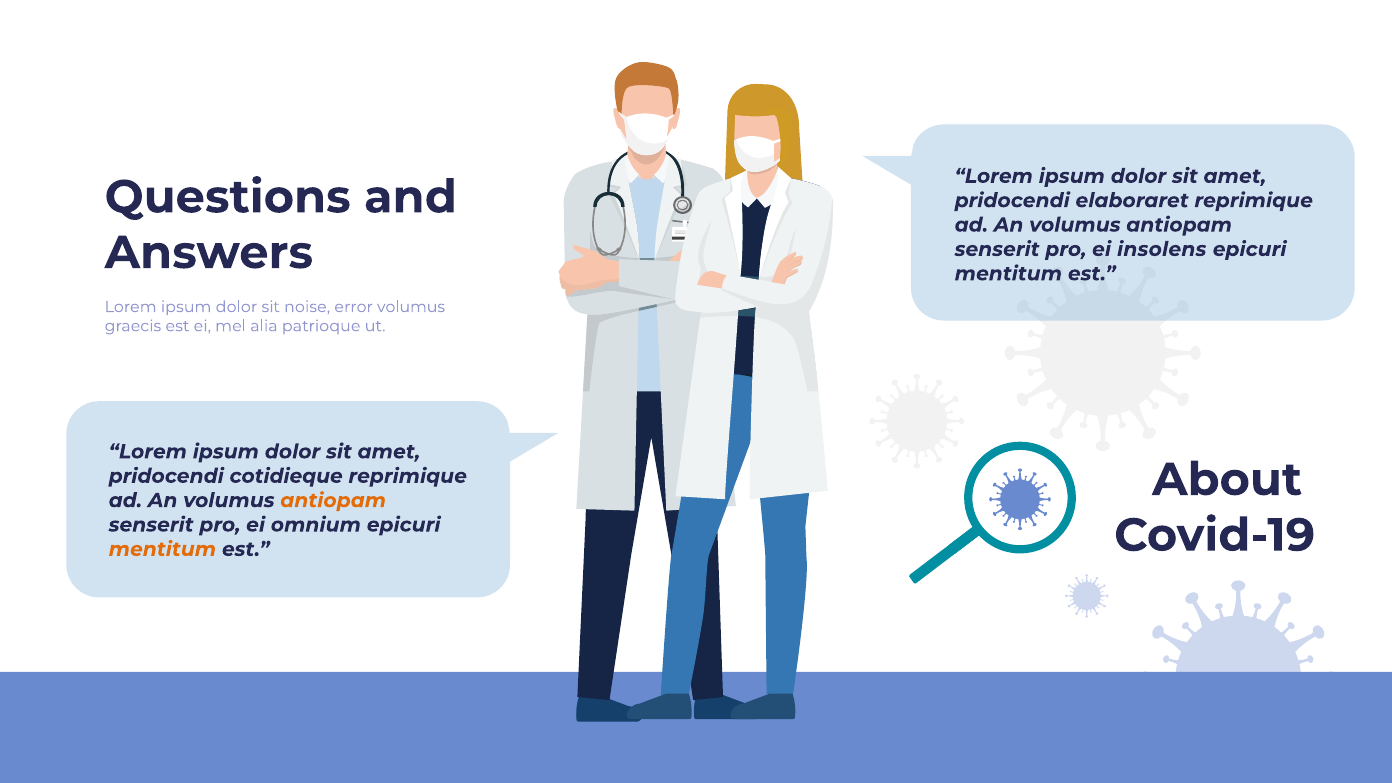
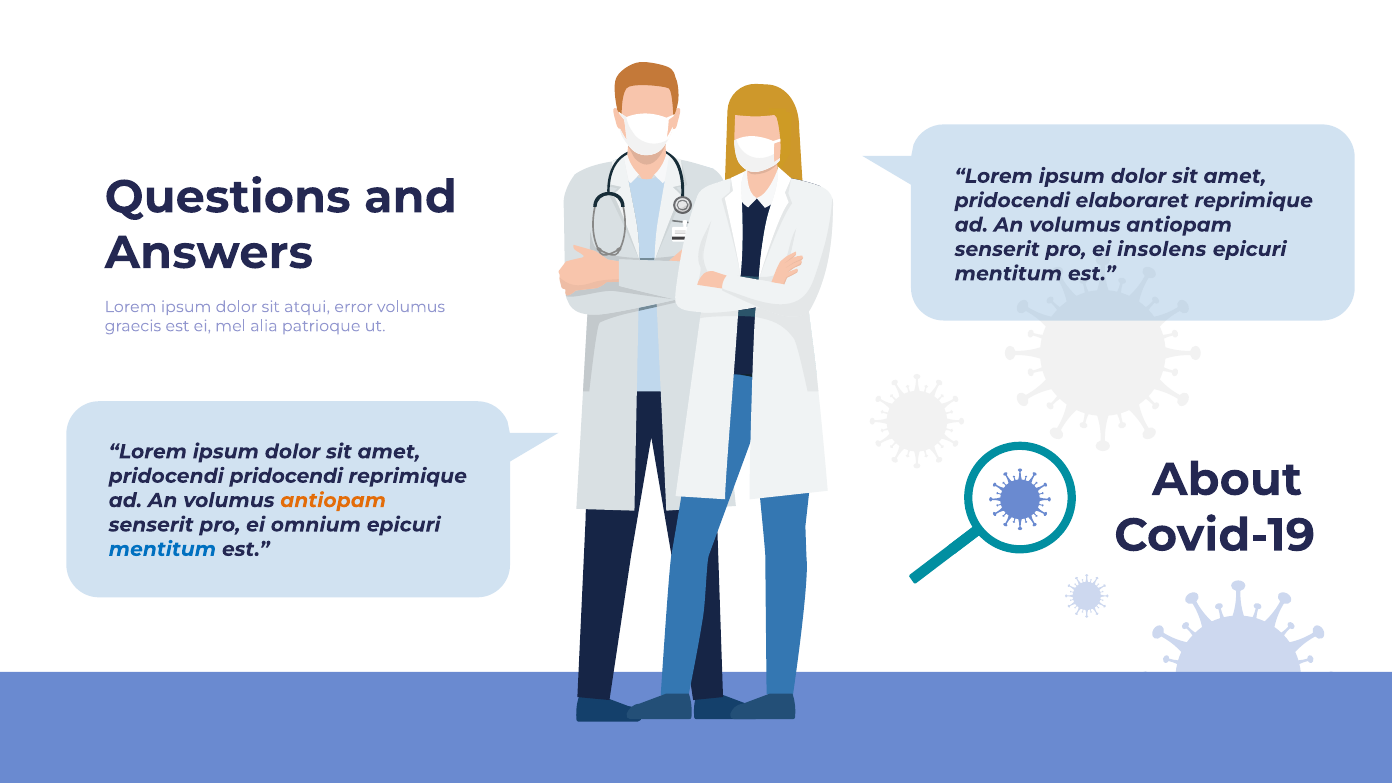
noise: noise -> atqui (307, 307)
pridocendi cotidieque: cotidieque -> pridocendi (286, 476)
mentitum colour: orange -> blue (162, 549)
